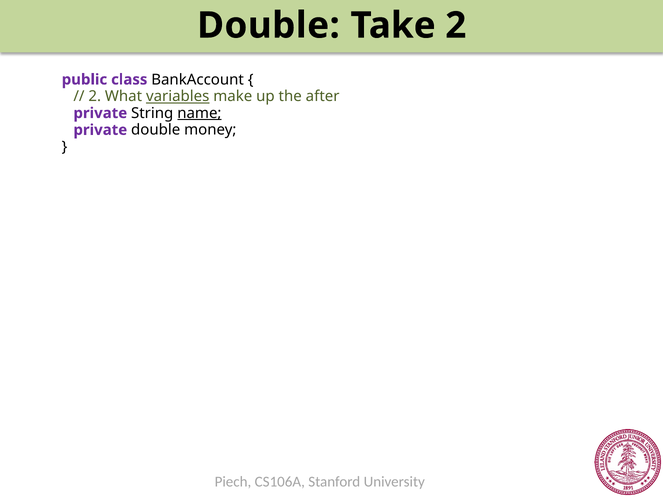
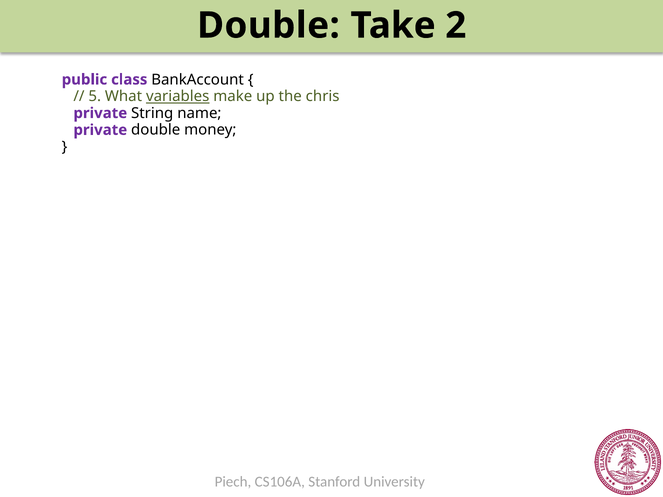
2: 2 -> 5 (95, 96)
after: after -> chris (323, 96)
name underline: present -> none (199, 113)
